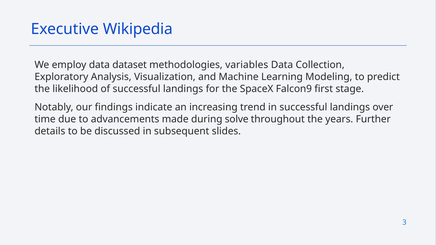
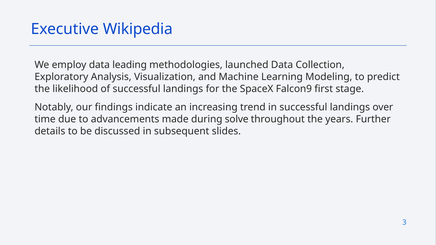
dataset: dataset -> leading (130, 65)
variables: variables -> launched (247, 65)
